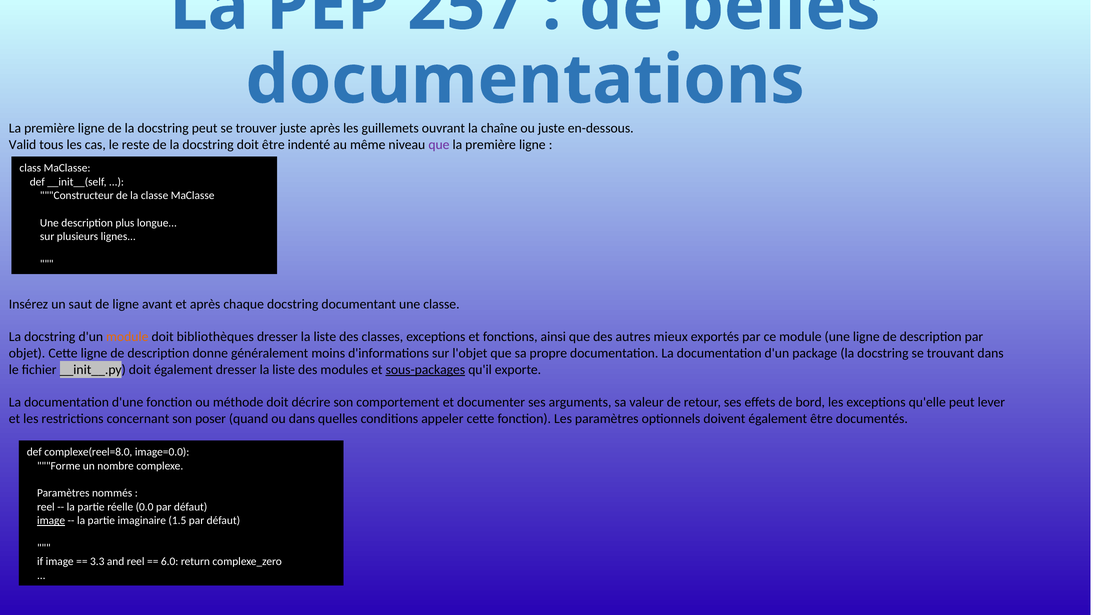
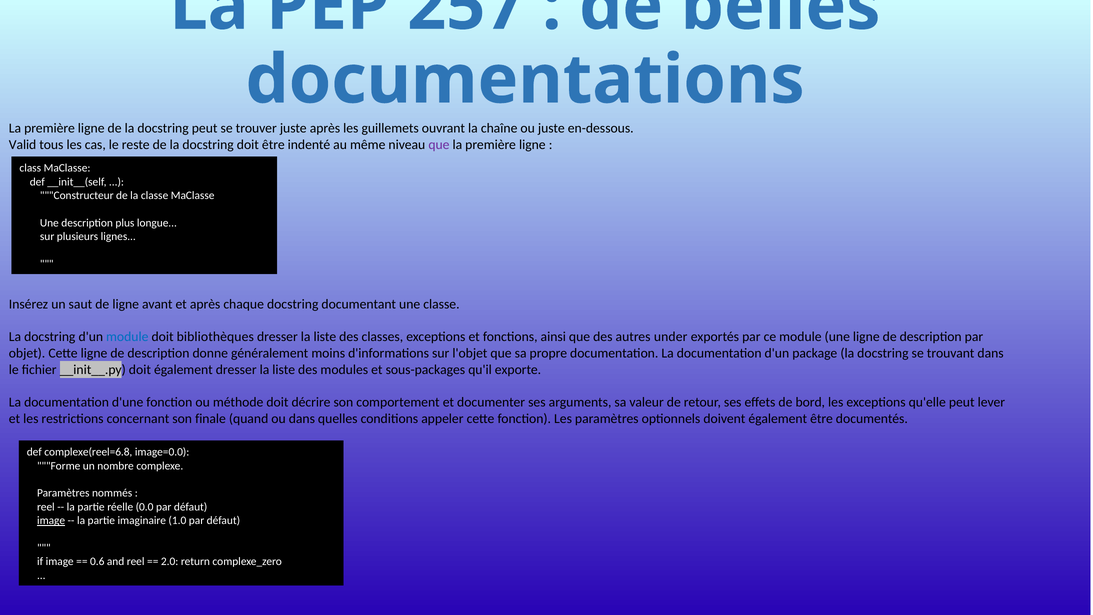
module colour: orange -> blue (127, 337)
mieux: mieux -> under (671, 337)
sous-packages underline: present -> none (425, 370)
poser: poser -> finale (211, 419)
complexe(reel=8.0: complexe(reel=8.0 -> complexe(reel=6.8 (88, 452)
1.5: 1.5 -> 1.0 (177, 520)
3.3: 3.3 -> 0.6 (97, 561)
6.0: 6.0 -> 2.0 (170, 561)
